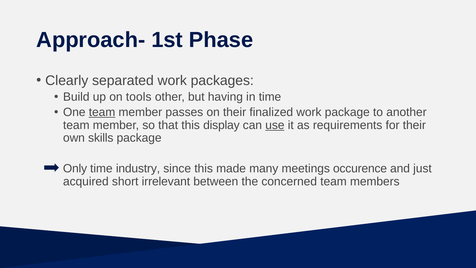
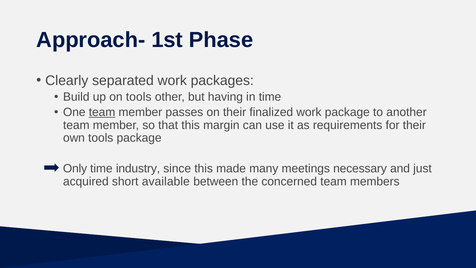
display: display -> margin (221, 125)
use underline: present -> none (275, 125)
own skills: skills -> tools (101, 138)
occurence: occurence -> necessary (360, 169)
irrelevant: irrelevant -> available (166, 181)
